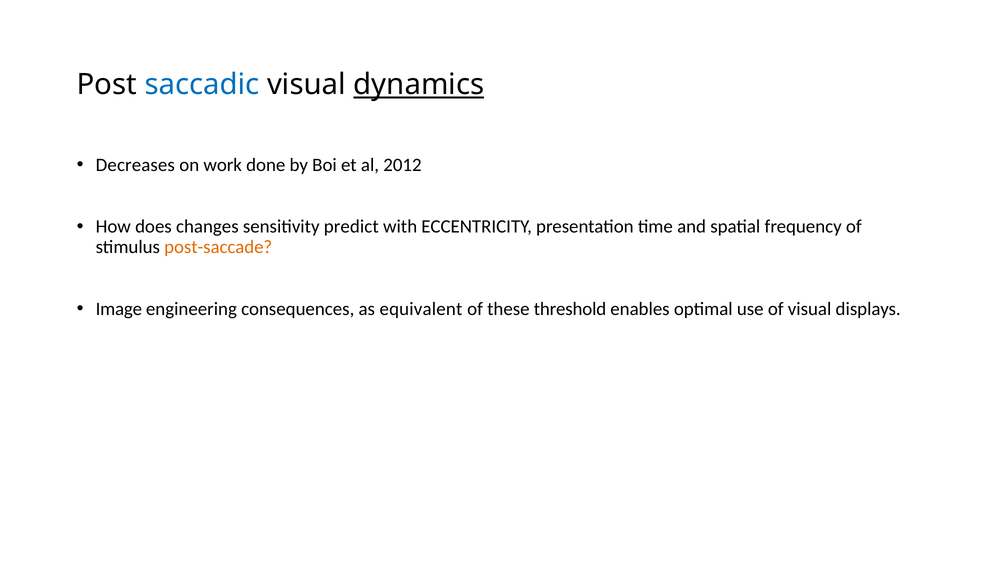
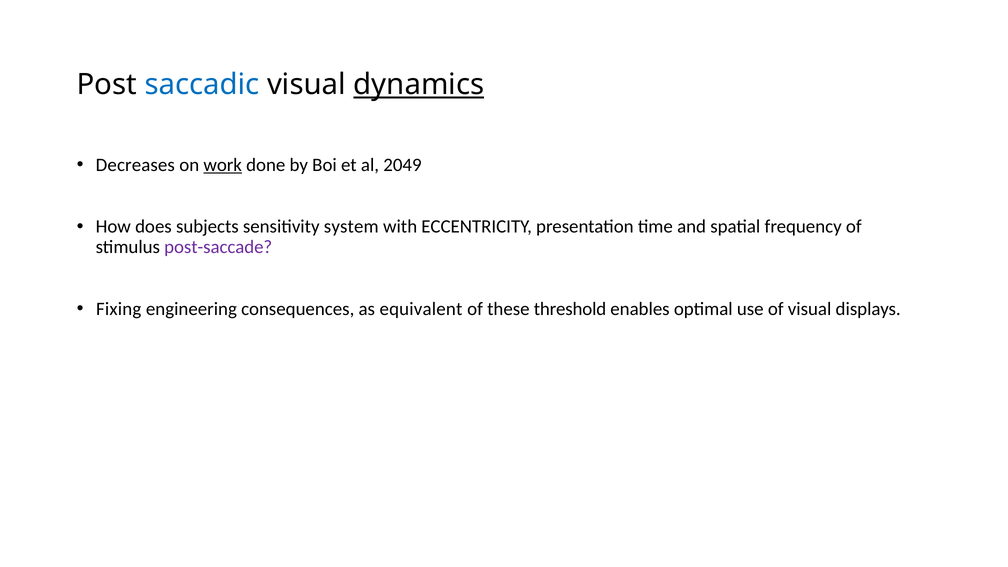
work underline: none -> present (223, 165)
2012: 2012 -> 2049 (402, 165)
changes: changes -> subjects (207, 227)
predict: predict -> system (351, 227)
post-saccade colour: orange -> purple (218, 247)
Image: Image -> Fixing (119, 309)
